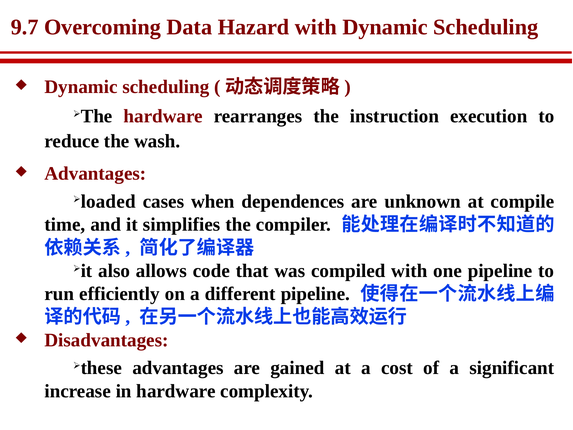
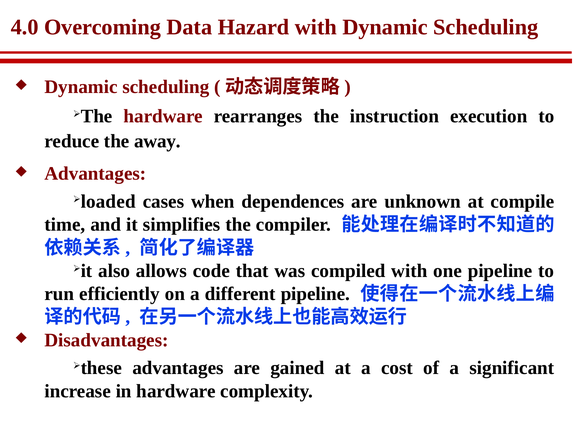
9.7: 9.7 -> 4.0 (25, 27)
wash: wash -> away (157, 141)
